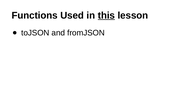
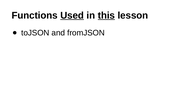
Used underline: none -> present (72, 15)
